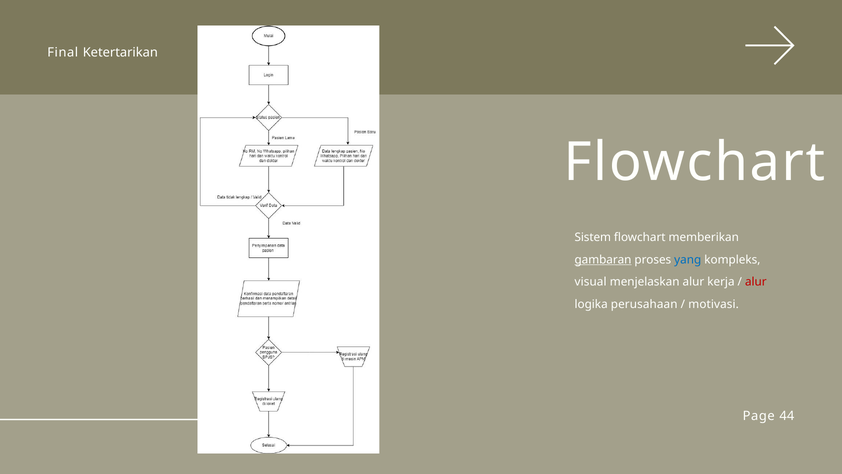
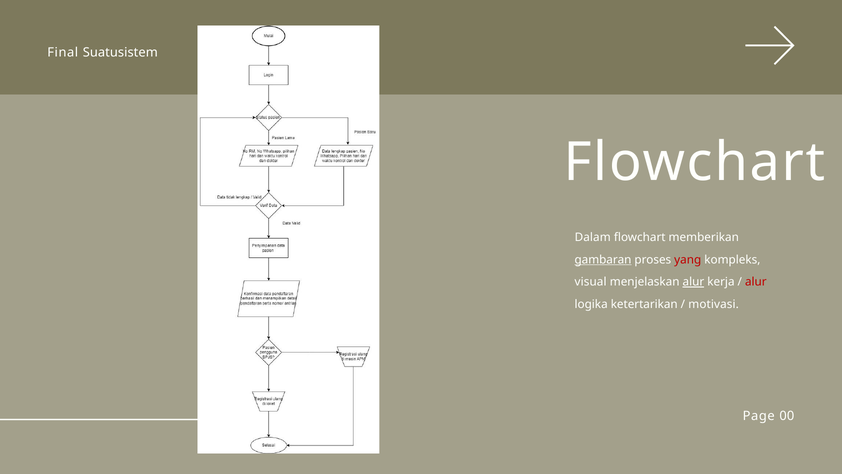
Ketertarikan: Ketertarikan -> Suatusistem (120, 52)
Sistem: Sistem -> Dalam (593, 237)
yang colour: blue -> red (688, 260)
alur underline: none -> present (693, 282)
perusahaan: perusahaan -> ketertarikan (644, 304)
44: 44 -> 00 (787, 416)
